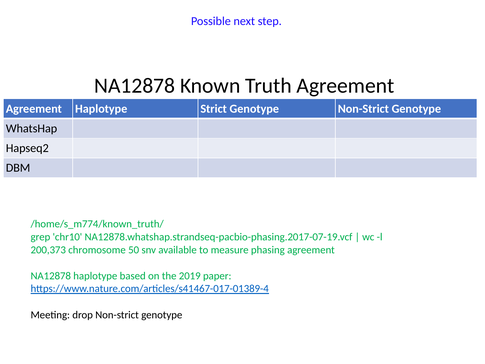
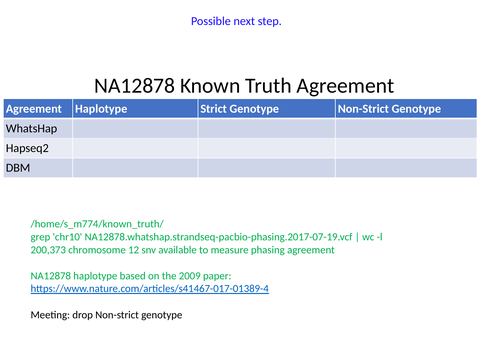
50: 50 -> 12 (134, 250)
2019: 2019 -> 2009 (190, 276)
